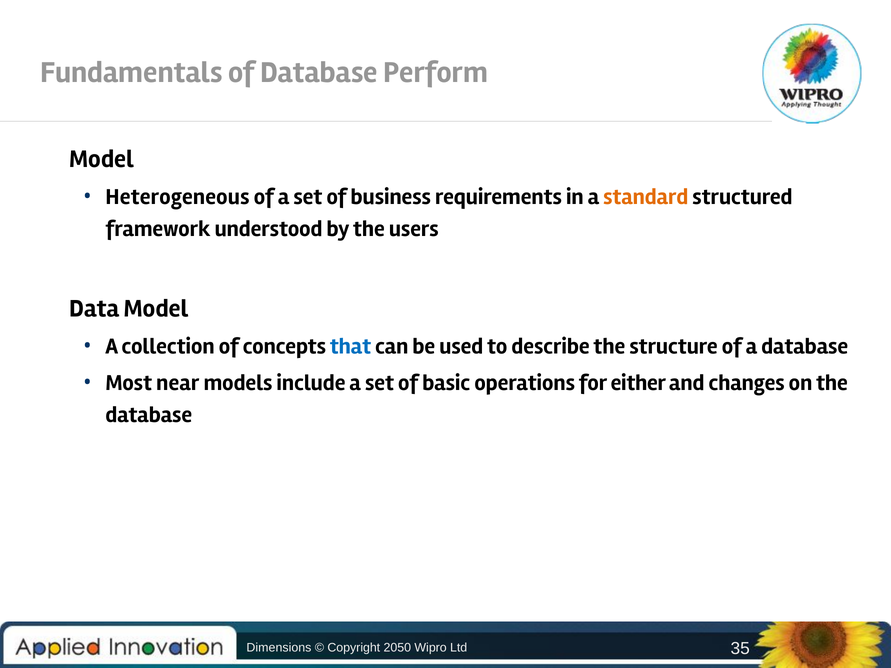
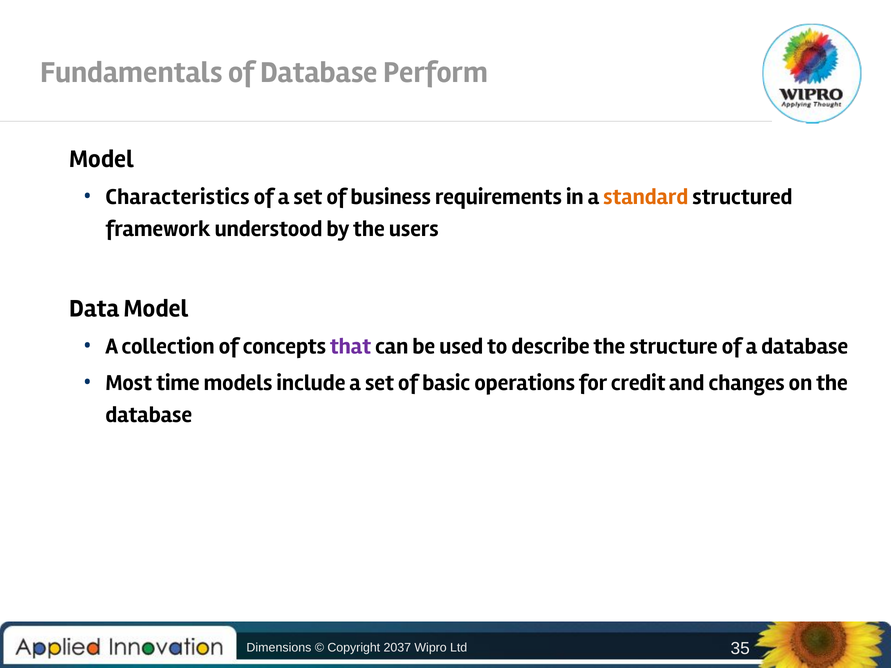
Heterogeneous: Heterogeneous -> Characteristics (177, 197)
that colour: blue -> purple (350, 346)
near: near -> time (178, 383)
either: either -> credit (638, 383)
2050: 2050 -> 2037 (397, 648)
